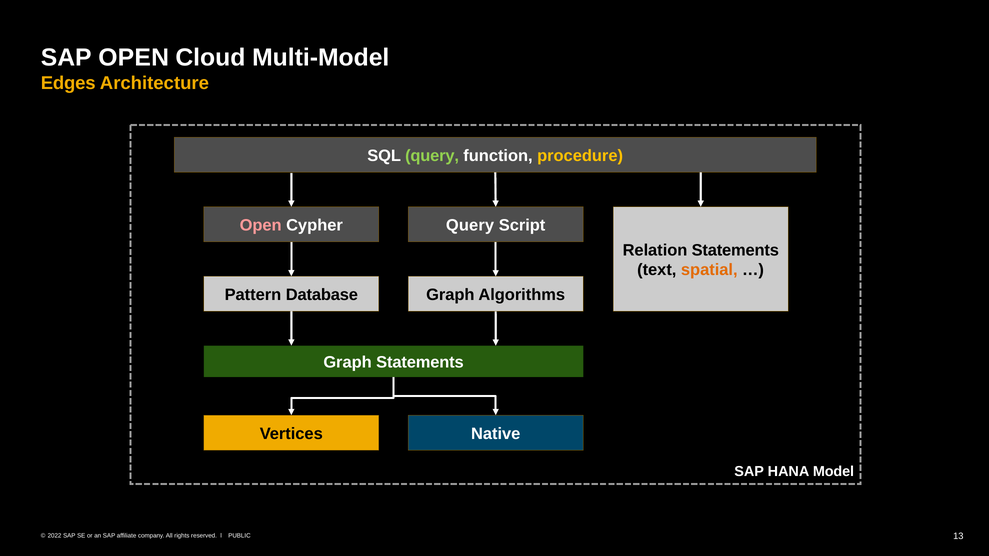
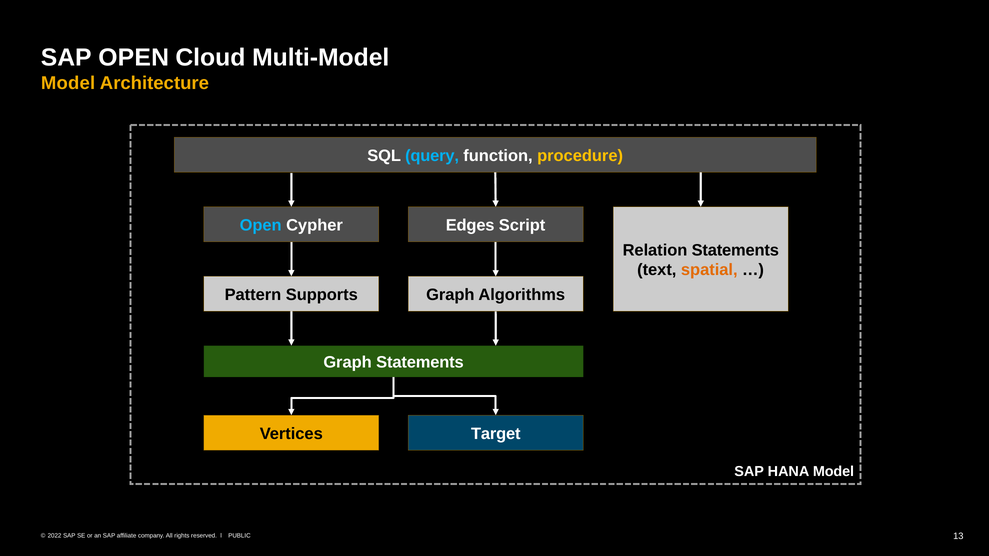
Edges: Edges -> Model (68, 83)
query colour: light green -> light blue (432, 156)
Open colour: pink -> light blue (261, 225)
Cypher Query: Query -> Edges (470, 225)
Database: Database -> Supports (322, 295)
Native: Native -> Target (496, 434)
